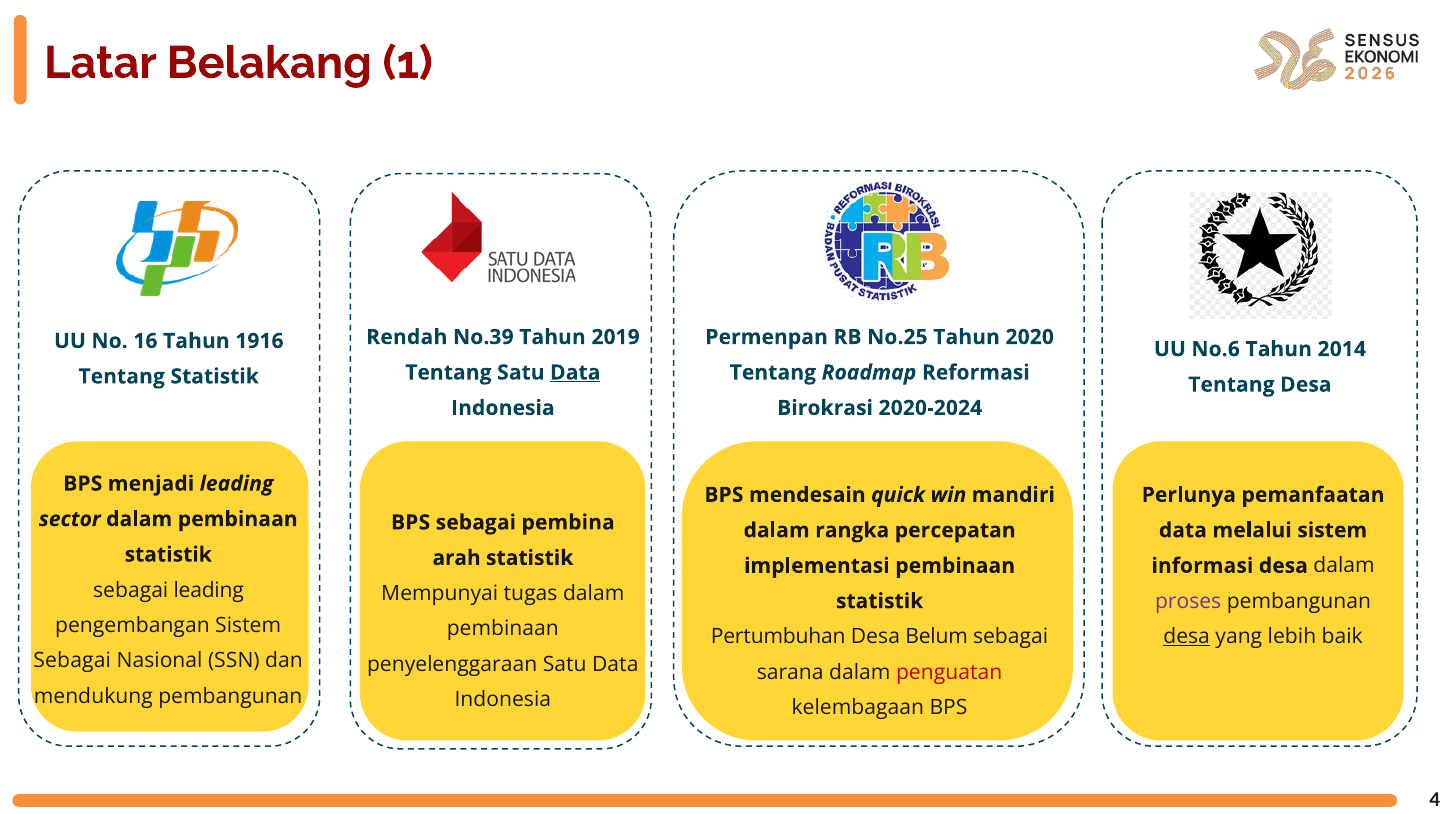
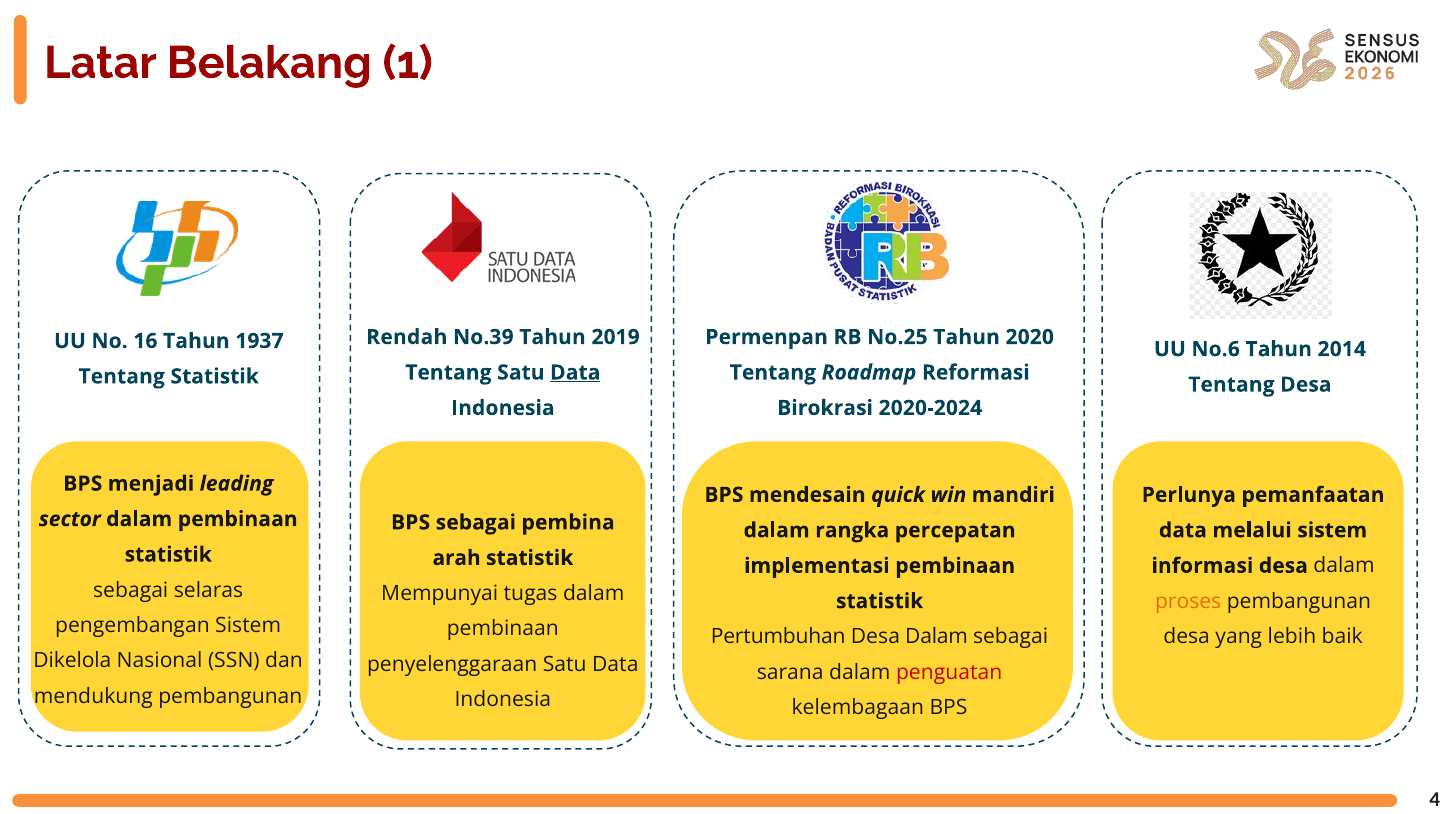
1916: 1916 -> 1937 (259, 341)
sebagai leading: leading -> selaras (209, 590)
proses colour: purple -> orange (1188, 602)
Belum: Belum -> Dalam (937, 637)
desa underline: present -> none (1187, 637)
Sebagai: Sebagai -> Dikelola (72, 661)
